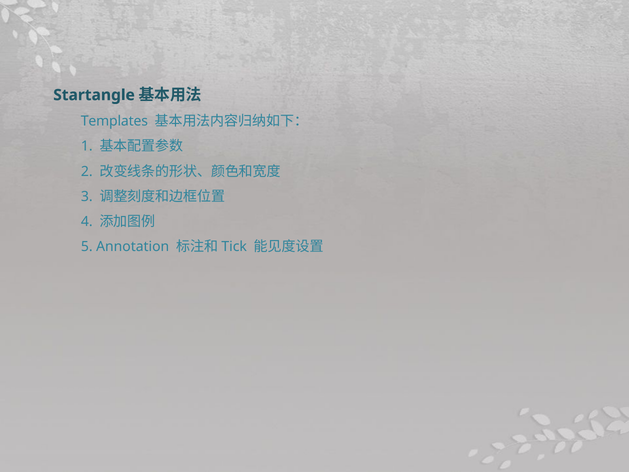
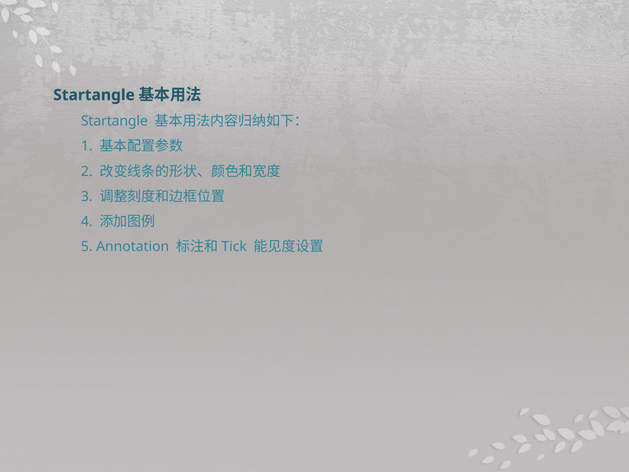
Templates: Templates -> Startangle (114, 121)
